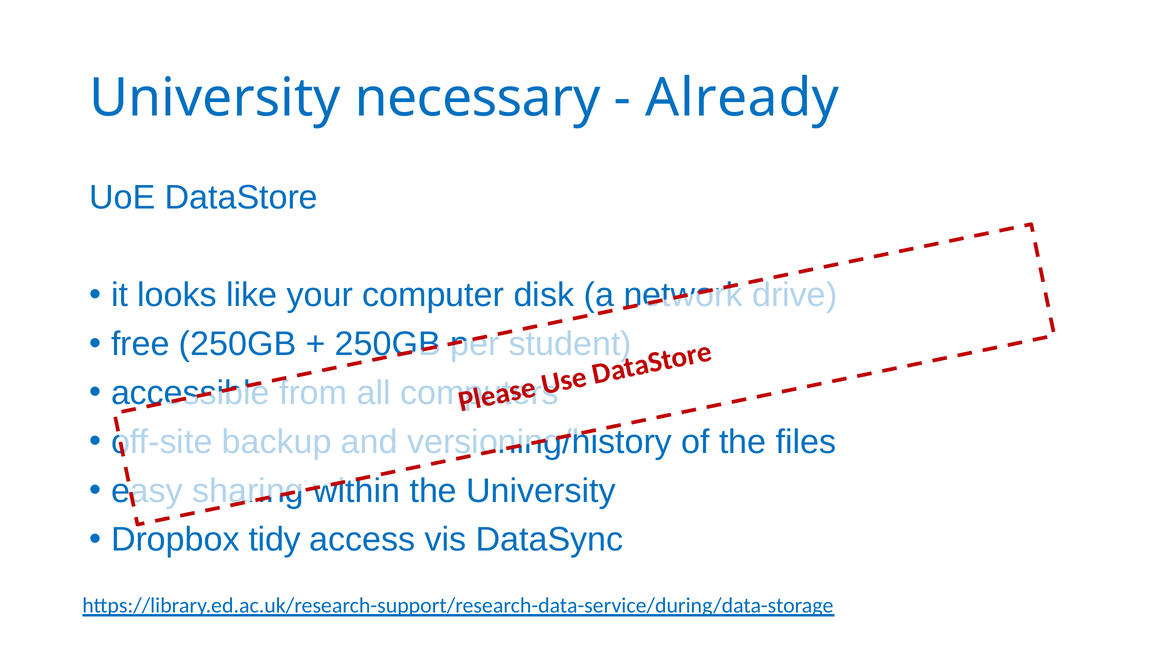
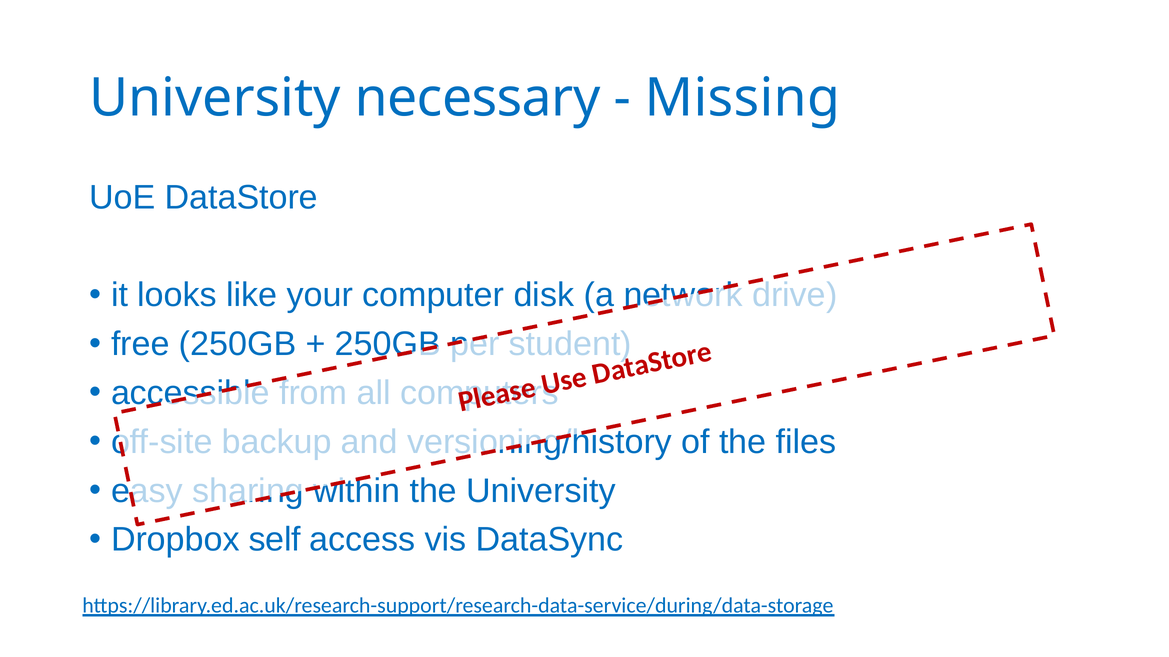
Already: Already -> Missing (742, 98)
tidy: tidy -> self (275, 540)
